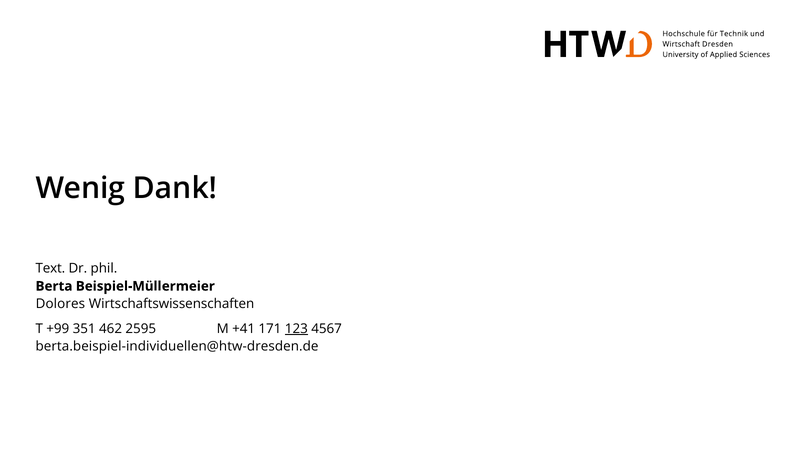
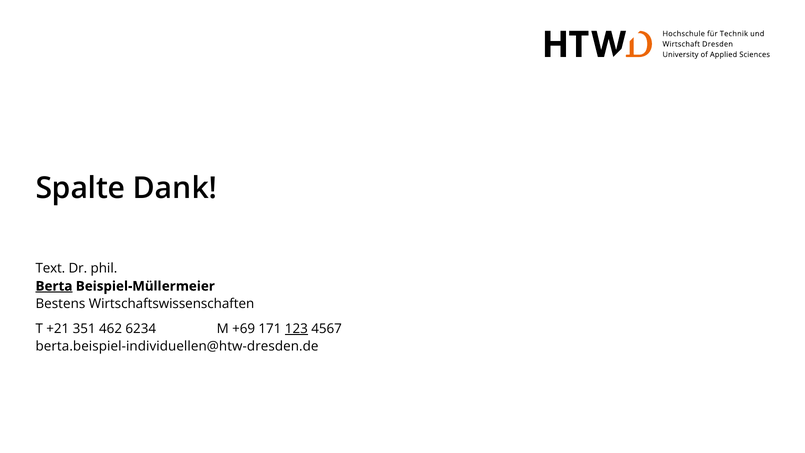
Wenig: Wenig -> Spalte (80, 188)
Berta underline: none -> present (54, 286)
Dolores: Dolores -> Bestens (60, 304)
+99: +99 -> +21 (58, 329)
2595: 2595 -> 6234 (141, 329)
+41: +41 -> +69 (244, 329)
